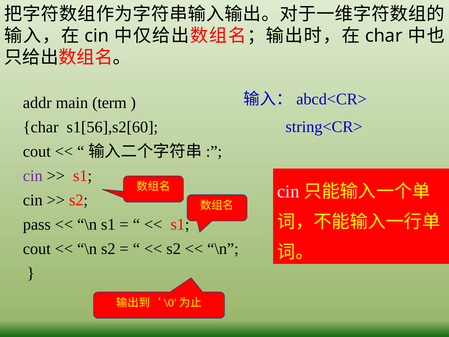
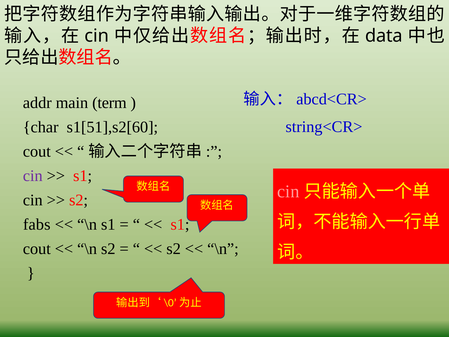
char: char -> data (384, 36)
s1[56],s2[60: s1[56],s2[60 -> s1[51],s2[60 (112, 127)
cin colour: white -> pink (288, 191)
pass: pass -> fabs (37, 224)
